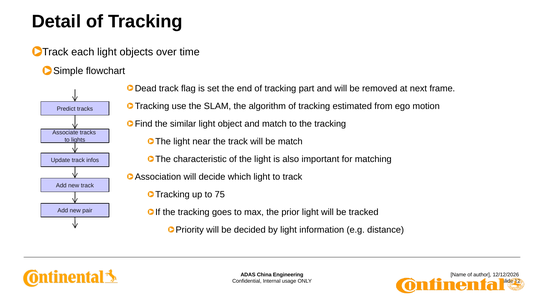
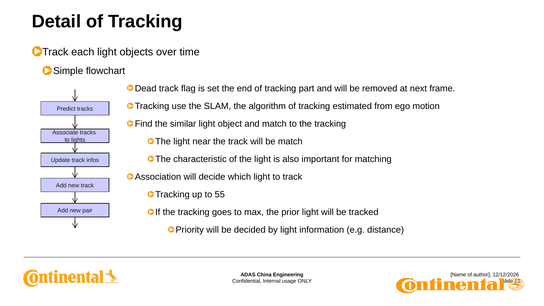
75: 75 -> 55 (220, 195)
